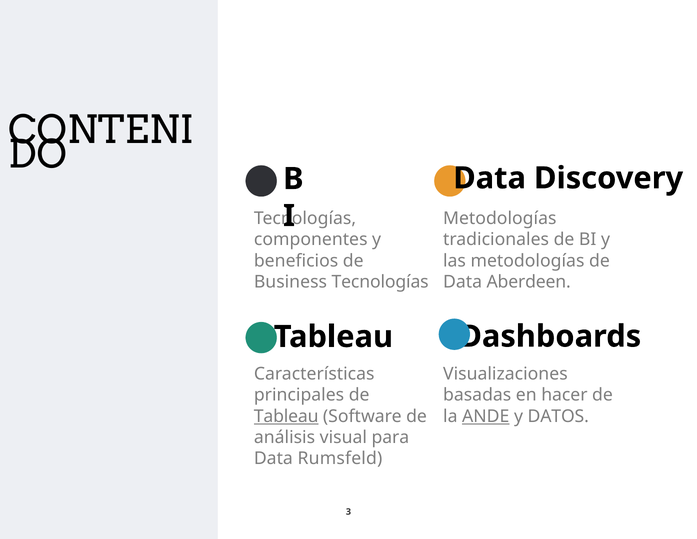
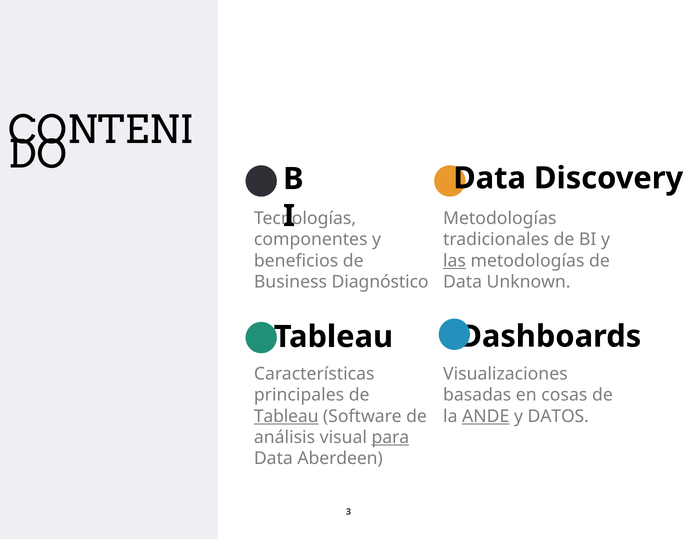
las underline: none -> present (455, 261)
Business Tecnologías: Tecnologías -> Diagnóstico (380, 282)
Aberdeen: Aberdeen -> Unknown (529, 282)
hacer: hacer -> cosas (564, 395)
para underline: none -> present (390, 437)
Rumsfeld: Rumsfeld -> Aberdeen (340, 458)
